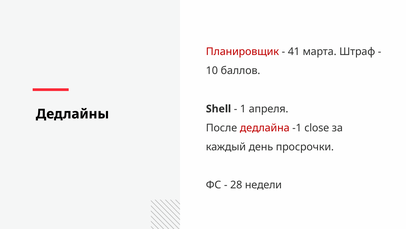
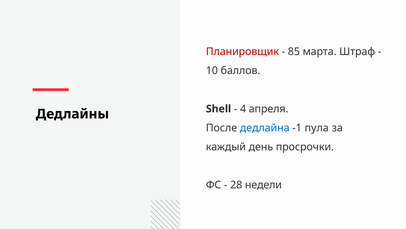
41: 41 -> 85 (294, 52)
1: 1 -> 4 (243, 109)
дедлайна colour: red -> blue (265, 128)
close: close -> пула (317, 128)
